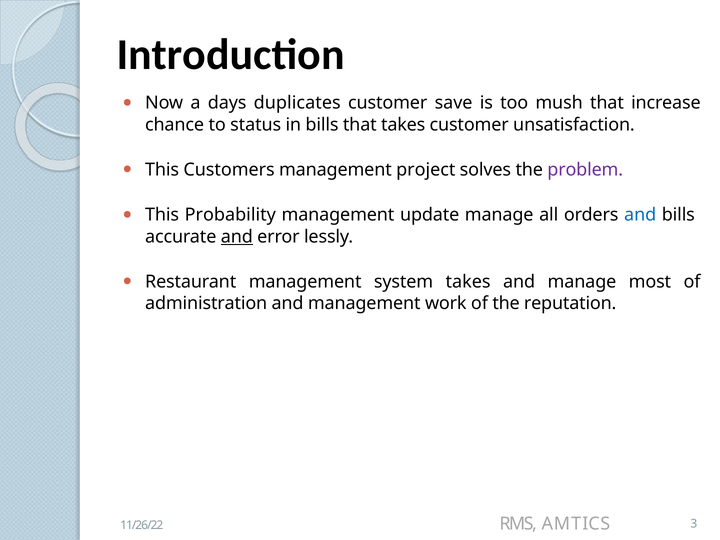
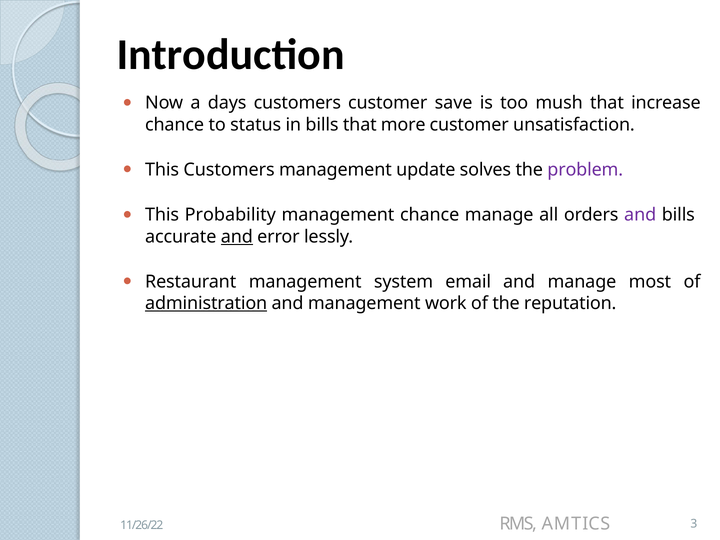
days duplicates: duplicates -> customers (297, 103)
that takes: takes -> more (403, 125)
project: project -> update (426, 170)
management update: update -> chance (430, 215)
and colour: blue -> purple (640, 215)
system takes: takes -> email (468, 282)
administration underline: none -> present (206, 303)
